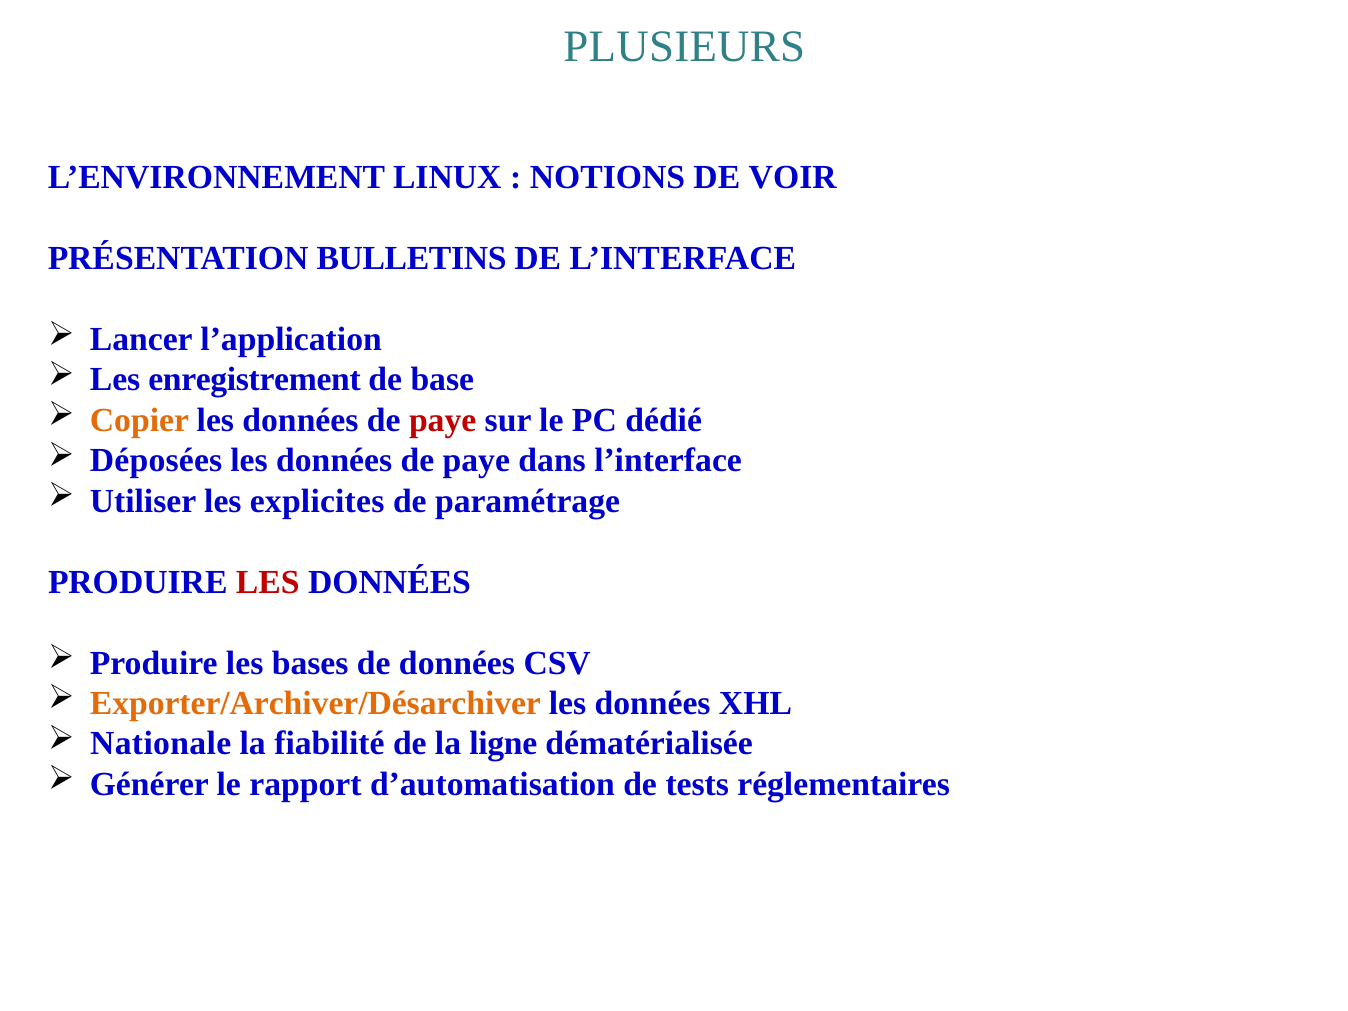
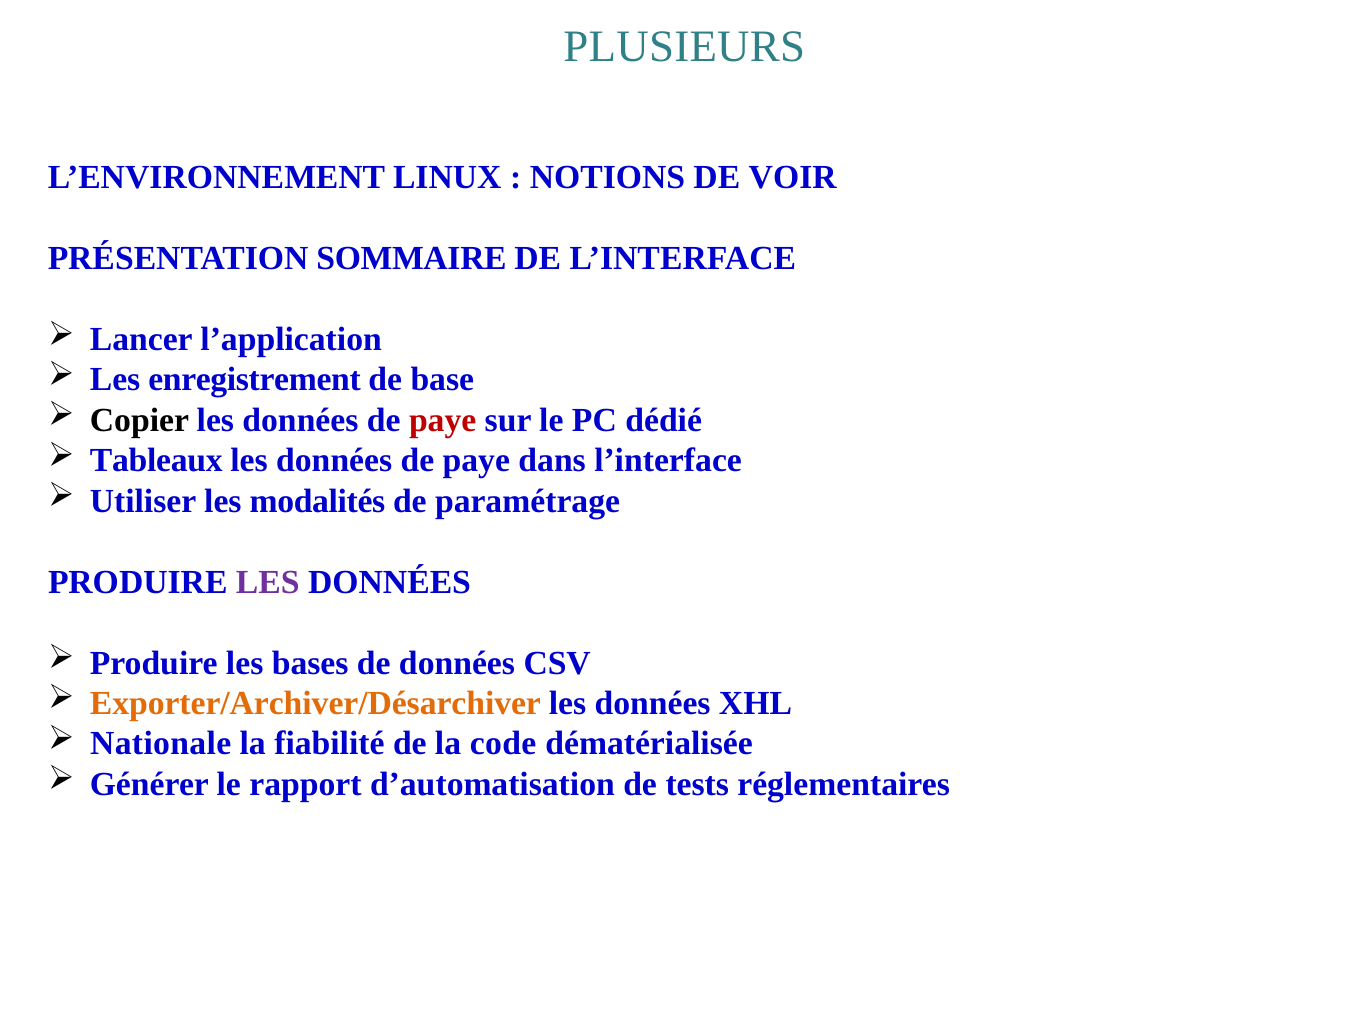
BULLETINS: BULLETINS -> SOMMAIRE (412, 259)
Copier colour: orange -> black (139, 420)
Déposées: Déposées -> Tableaux (156, 461)
explicites: explicites -> modalités (317, 501)
LES colour: red -> purple (268, 582)
ligne: ligne -> code (503, 744)
